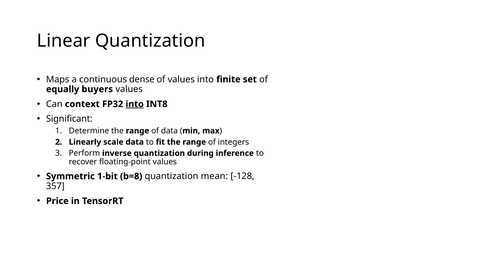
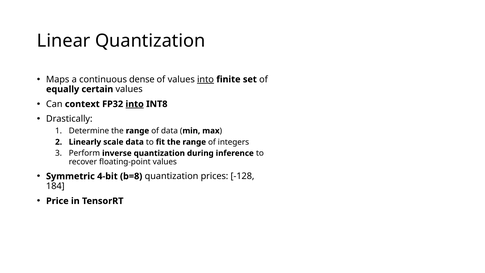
into underline: none -> present (206, 79)
buyers: buyers -> certain (97, 89)
Significant: Significant -> Drastically (69, 119)
1-bit: 1-bit -> 4-bit (107, 176)
mean: mean -> prices (214, 176)
357: 357 -> 184 (55, 186)
